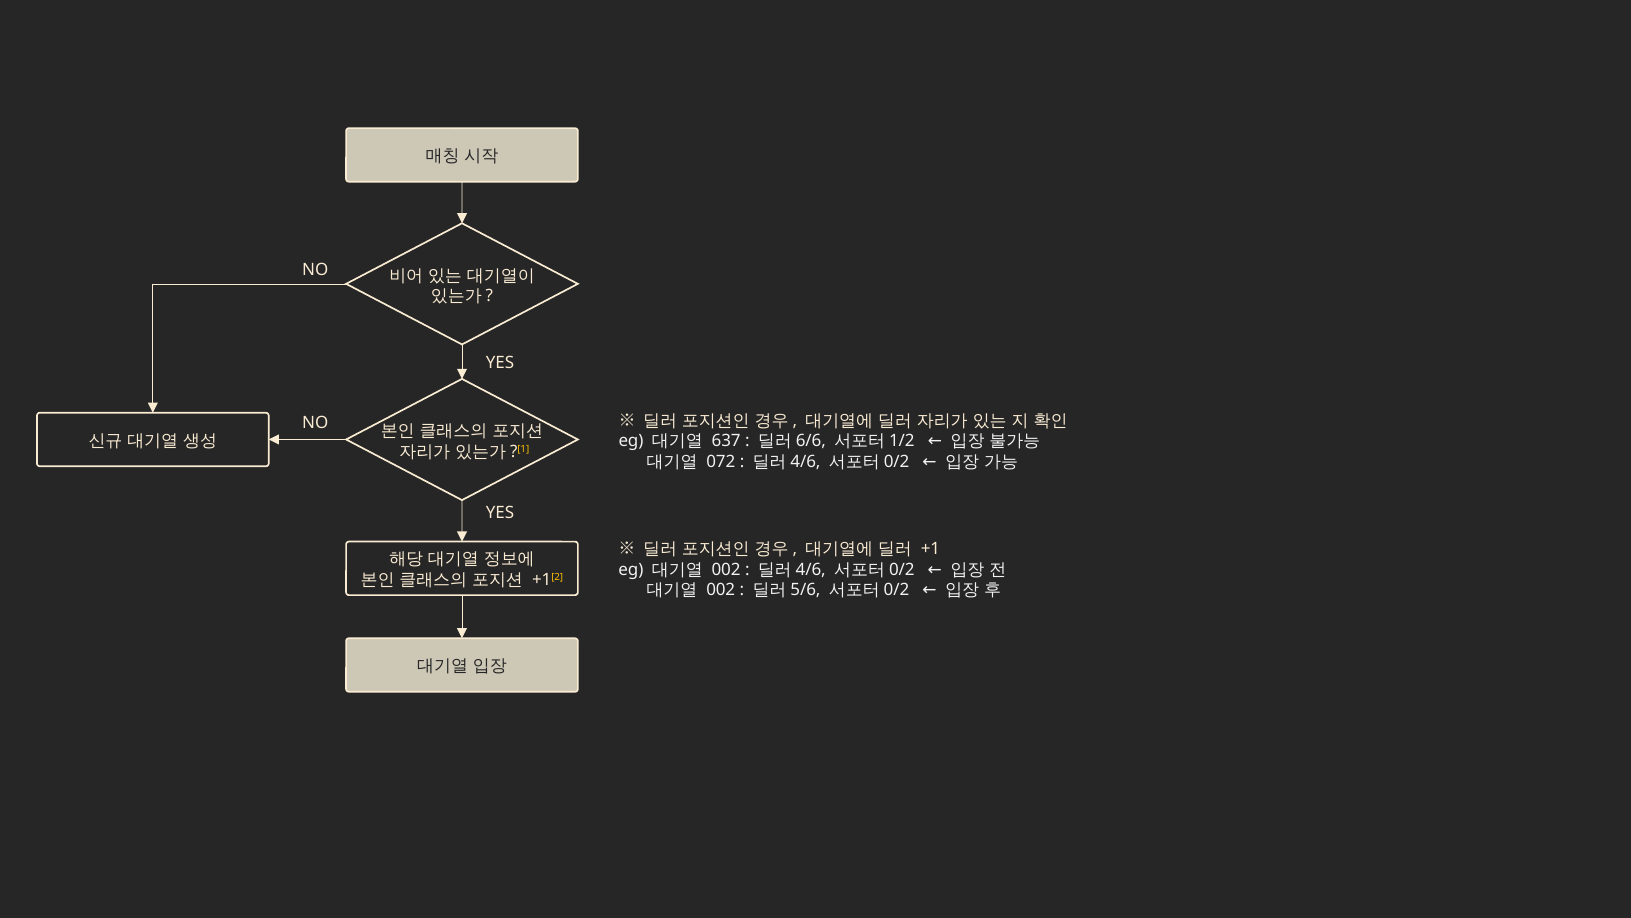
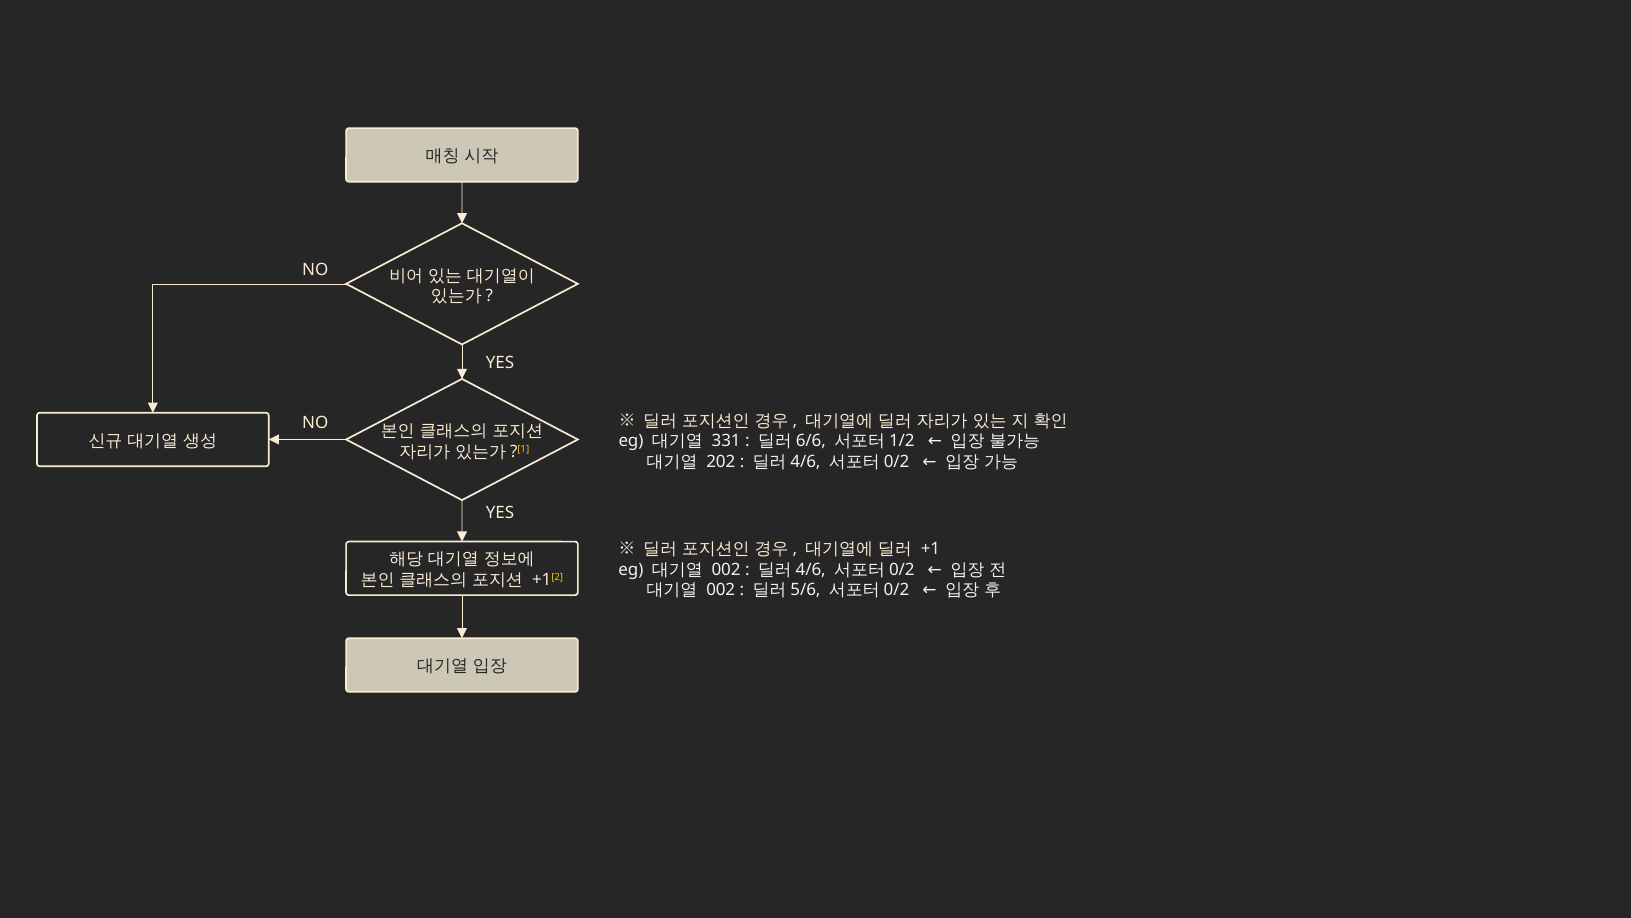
637: 637 -> 331 (726, 441)
072: 072 -> 202 (721, 461)
